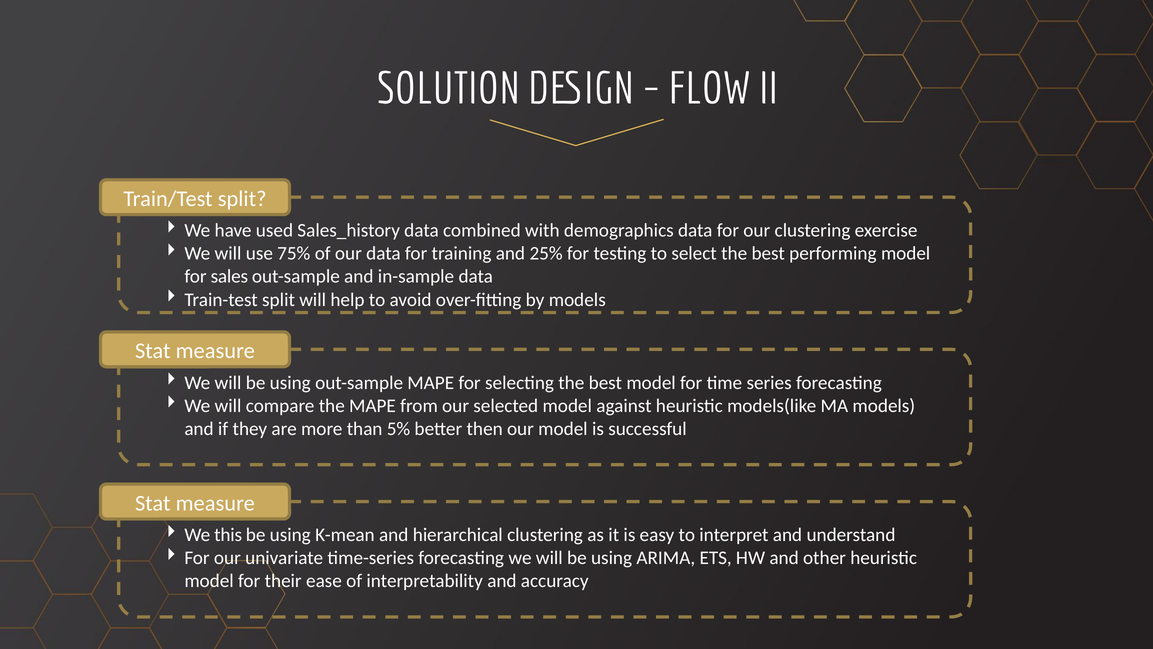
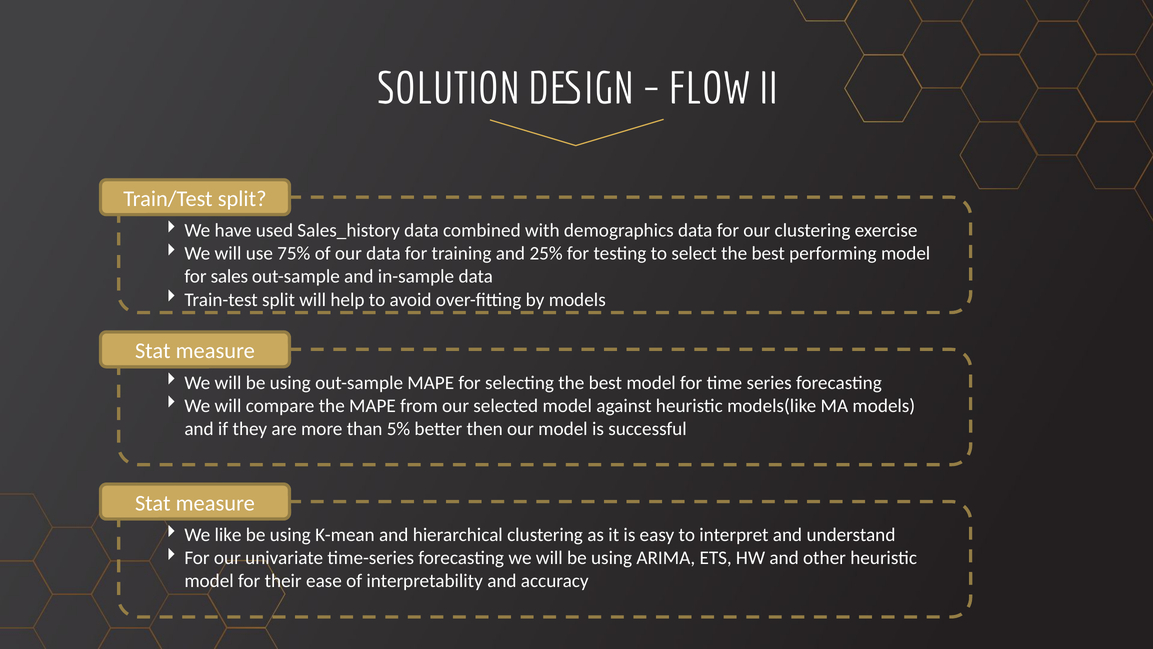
this: this -> like (228, 535)
